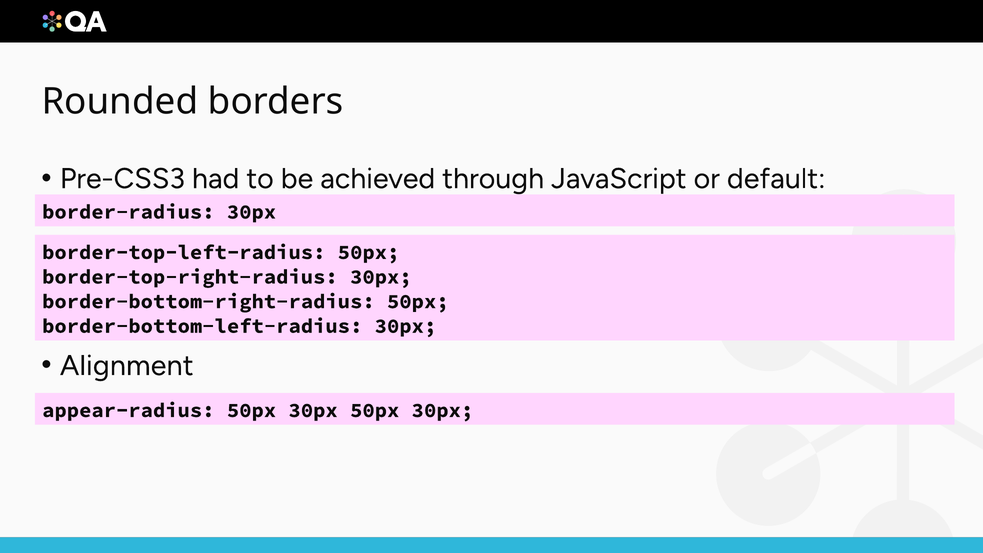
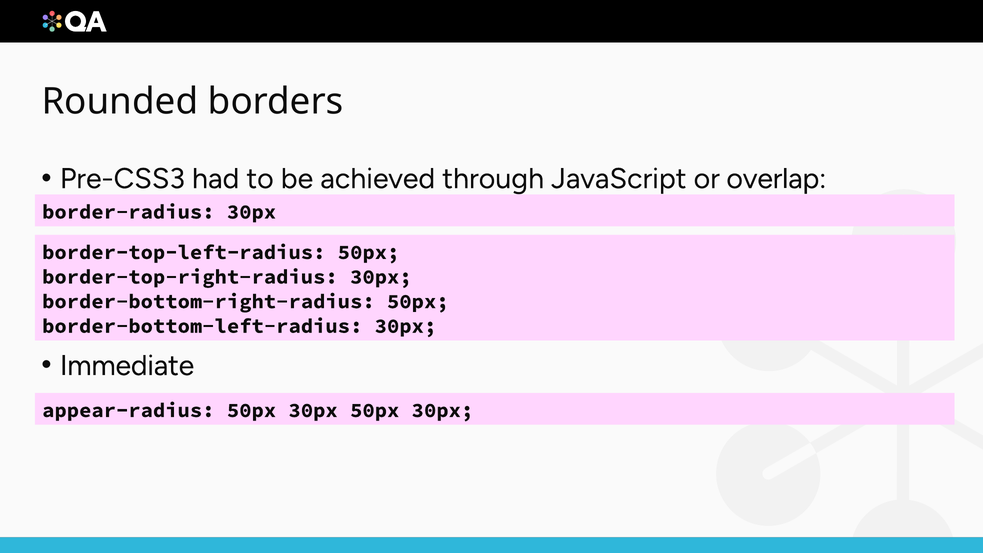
default: default -> overlap (776, 179)
Alignment: Alignment -> Immediate (127, 366)
